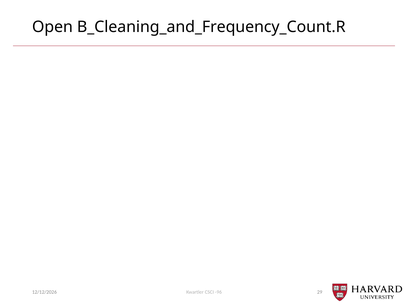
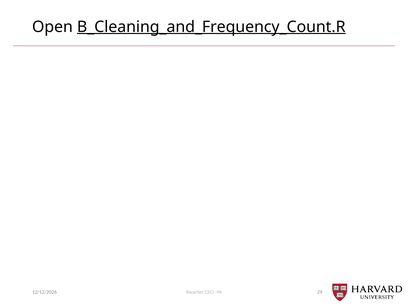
B_Cleaning_and_Frequency_Count.R underline: none -> present (211, 27)
